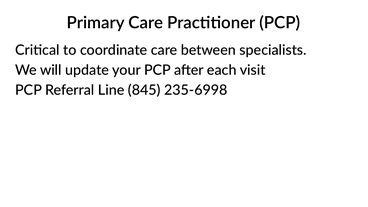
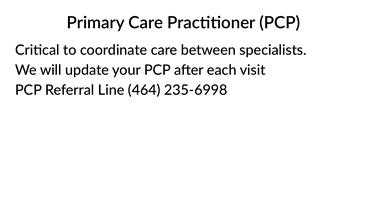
845: 845 -> 464 (144, 90)
